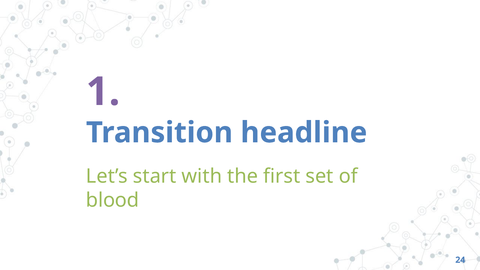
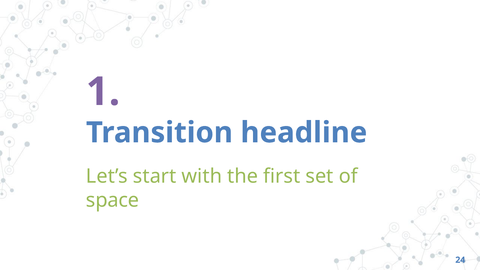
blood: blood -> space (113, 200)
